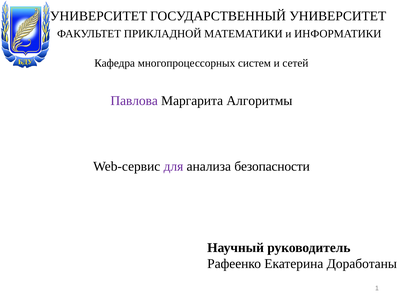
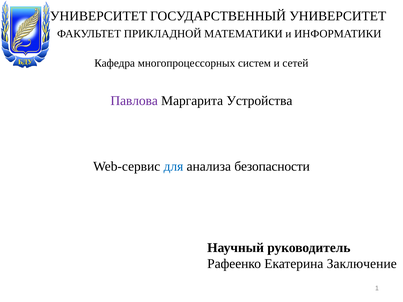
Алгоритмы: Алгоритмы -> Устройства (259, 101)
для colour: purple -> blue (173, 167)
Доработаны: Доработаны -> Заключение (362, 264)
